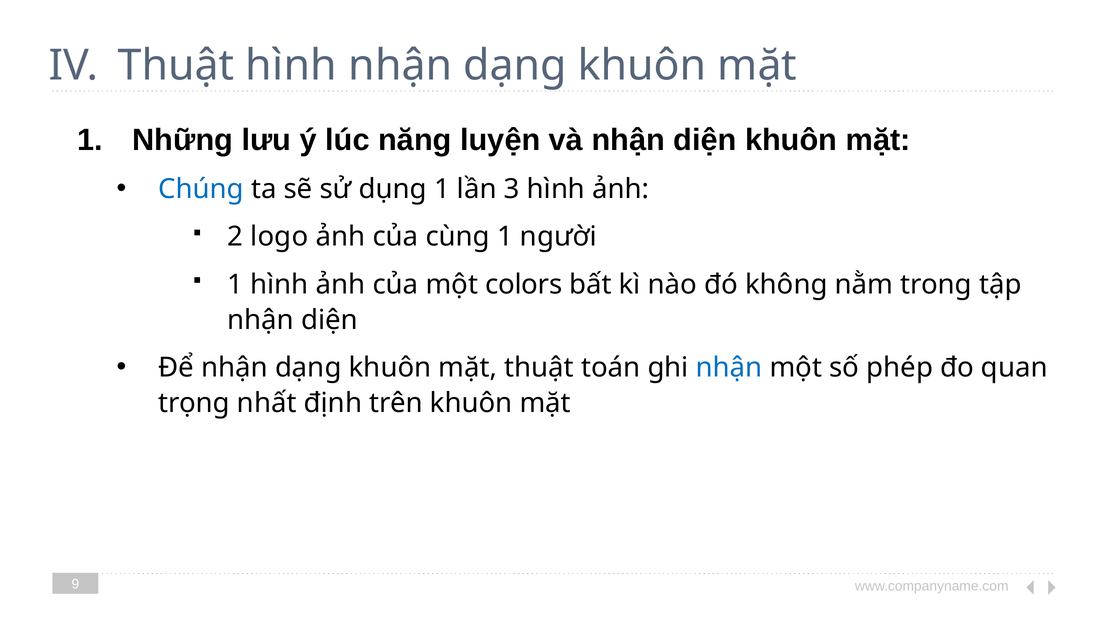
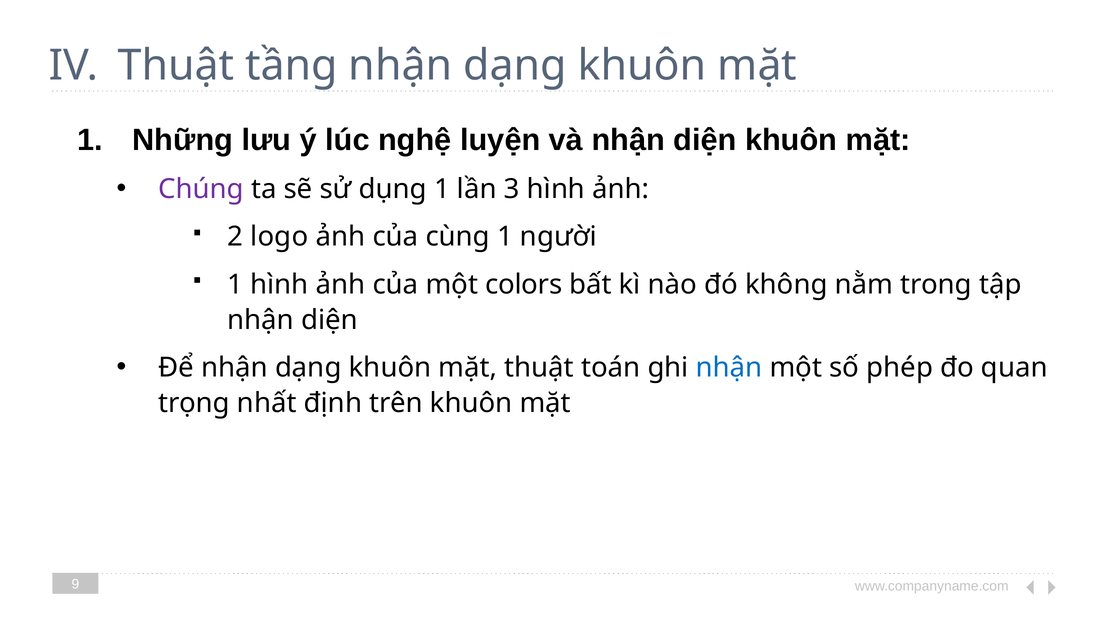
Thuật hình: hình -> tầng (291, 66)
năng: năng -> nghệ (415, 140)
Chúng colour: blue -> purple (201, 189)
